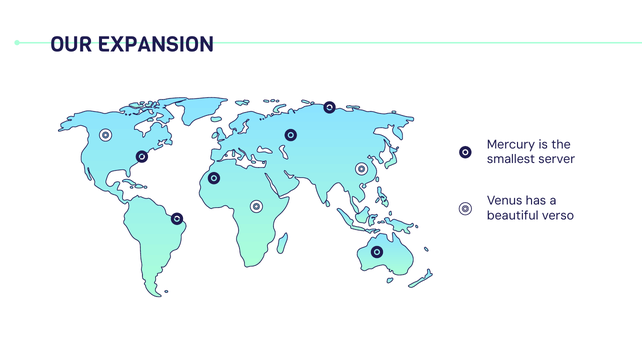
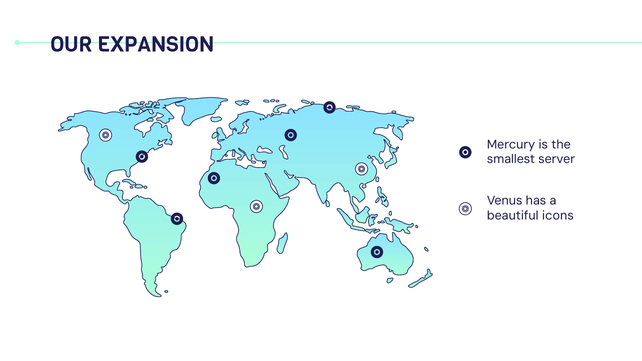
verso: verso -> icons (558, 216)
